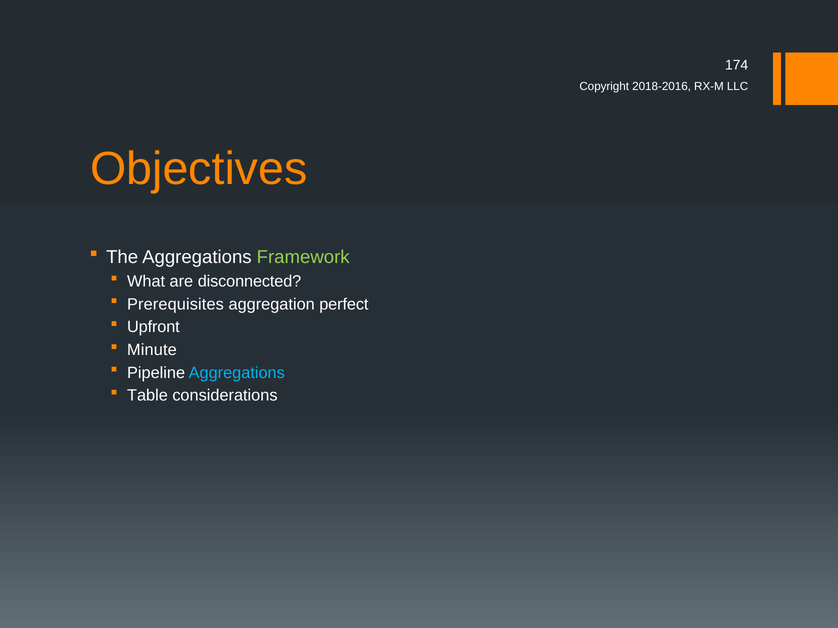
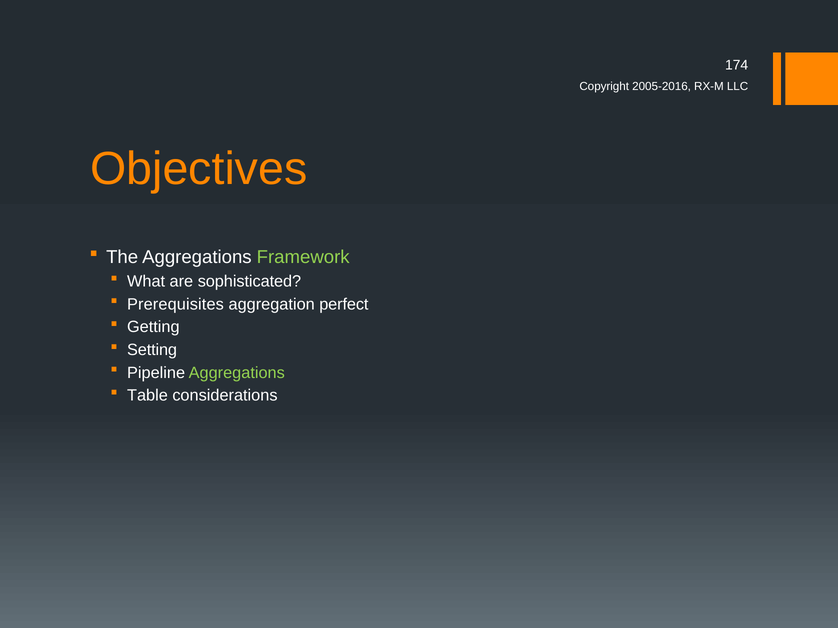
2018-2016: 2018-2016 -> 2005-2016 (662, 86)
disconnected: disconnected -> sophisticated (249, 282)
Upfront: Upfront -> Getting (153, 327)
Minute: Minute -> Setting (152, 350)
Aggregations colour: light blue -> light green (237, 373)
